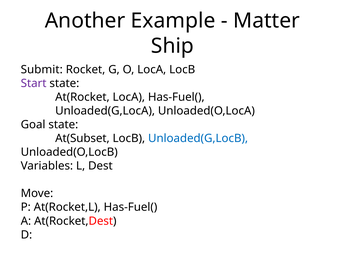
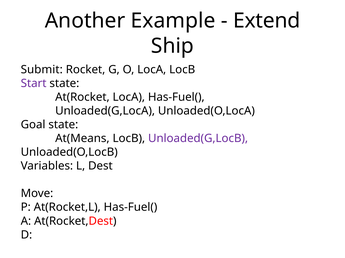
Matter: Matter -> Extend (267, 21)
At(Subset: At(Subset -> At(Means (82, 139)
Unloaded(G,LocB colour: blue -> purple (198, 139)
